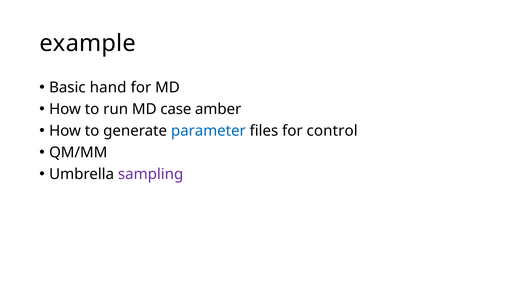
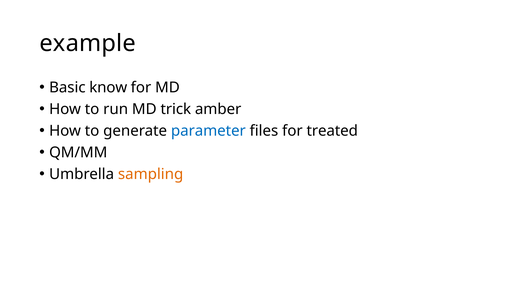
hand: hand -> know (108, 87)
case: case -> trick (176, 109)
control: control -> treated (332, 131)
sampling colour: purple -> orange (151, 174)
